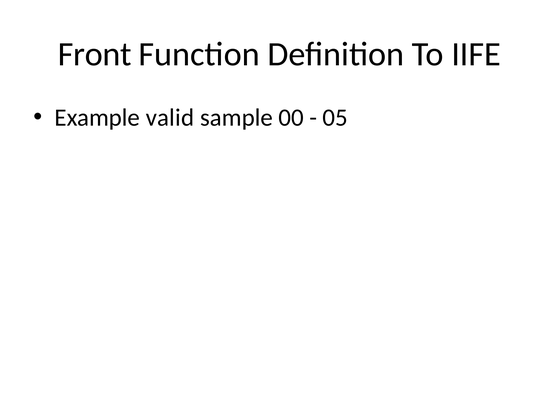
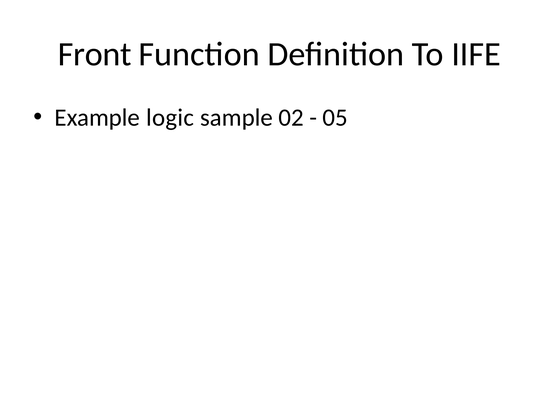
valid: valid -> logic (170, 117)
00: 00 -> 02 (291, 117)
